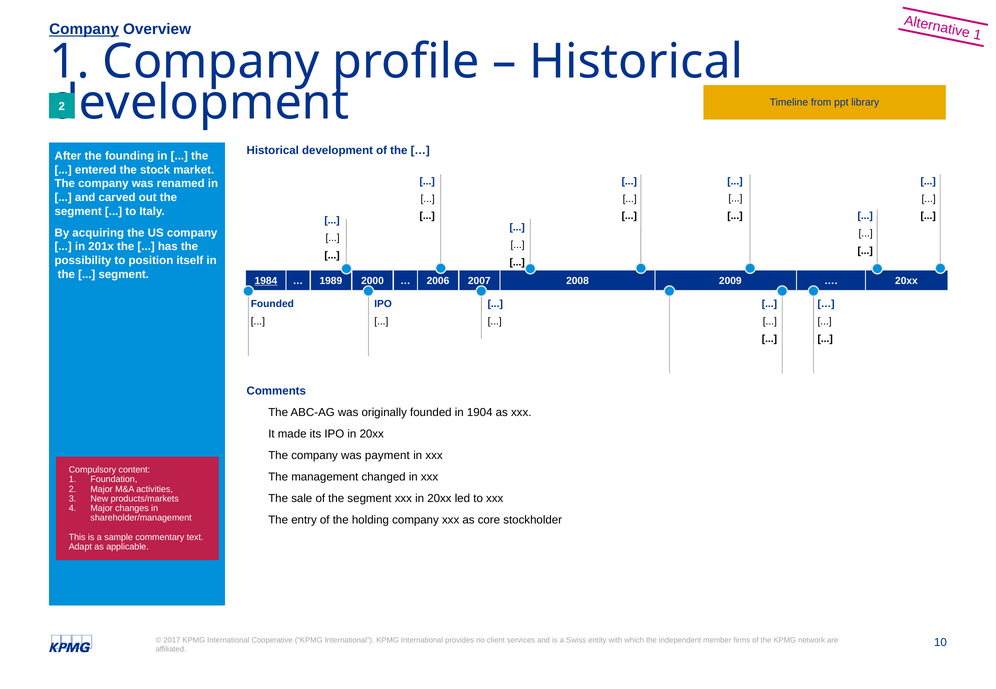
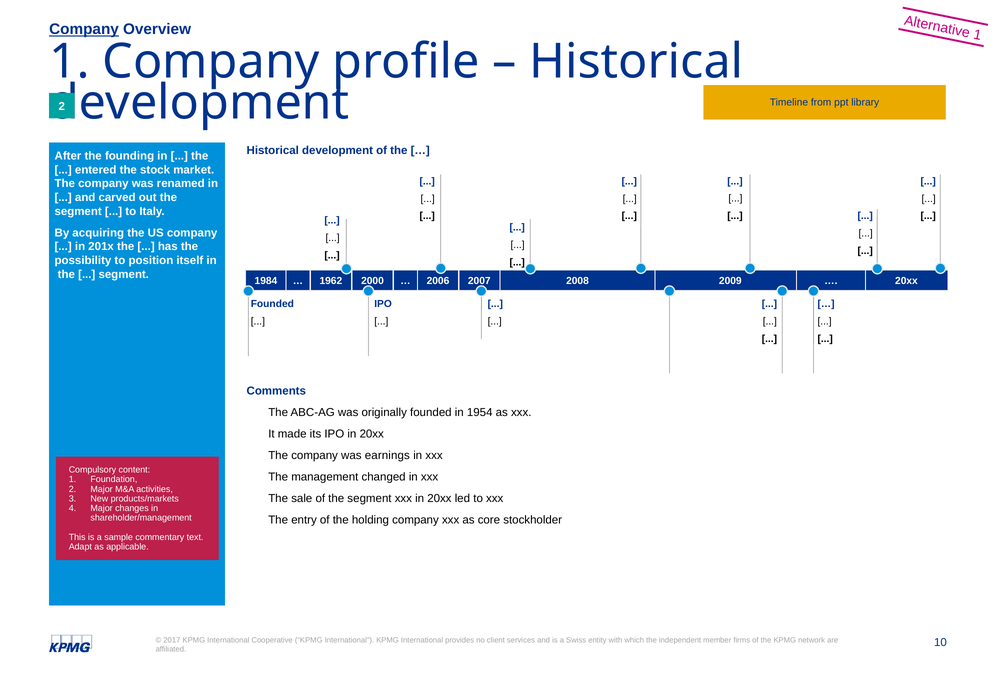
1984 underline: present -> none (266, 281)
1989: 1989 -> 1962 (331, 281)
1904: 1904 -> 1954 (480, 413)
payment: payment -> earnings (387, 456)
